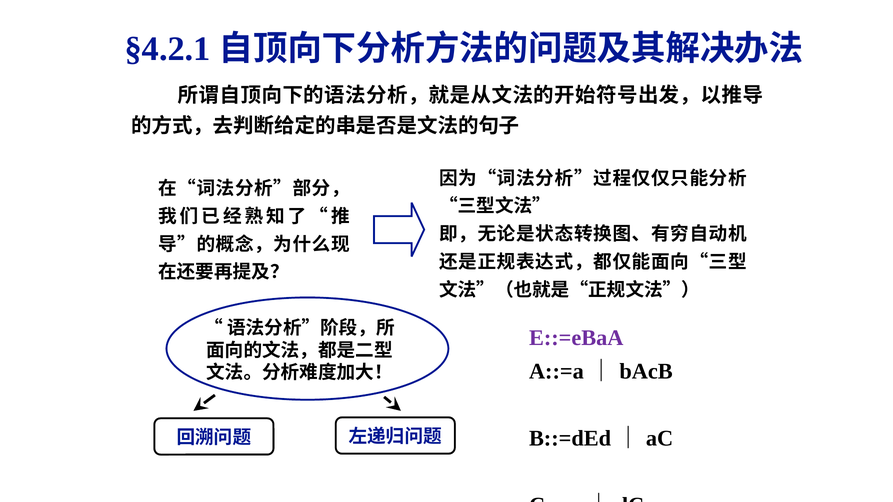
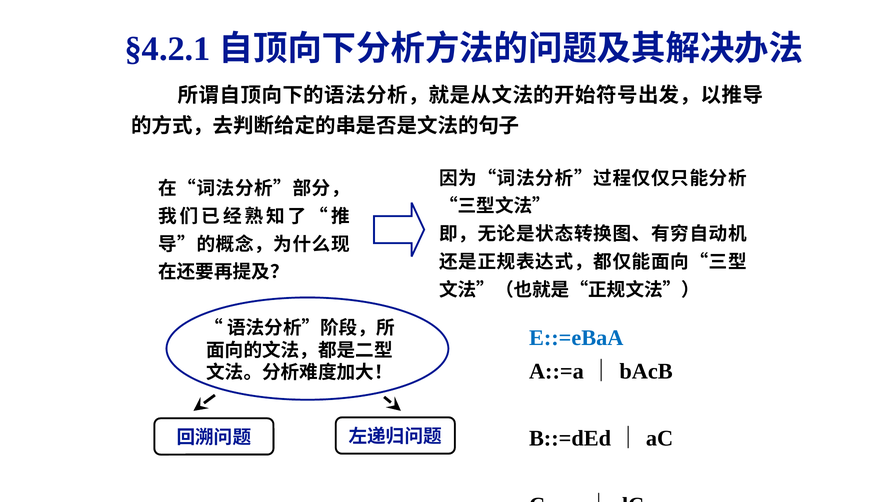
E::=eBaA colour: purple -> blue (576, 338)
